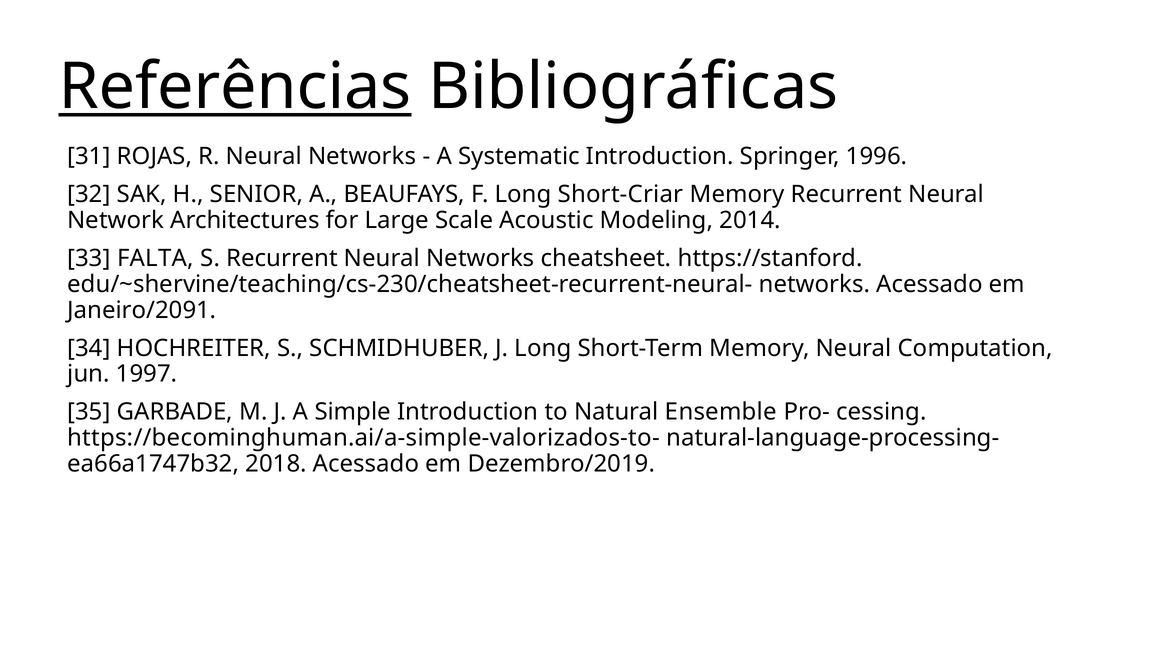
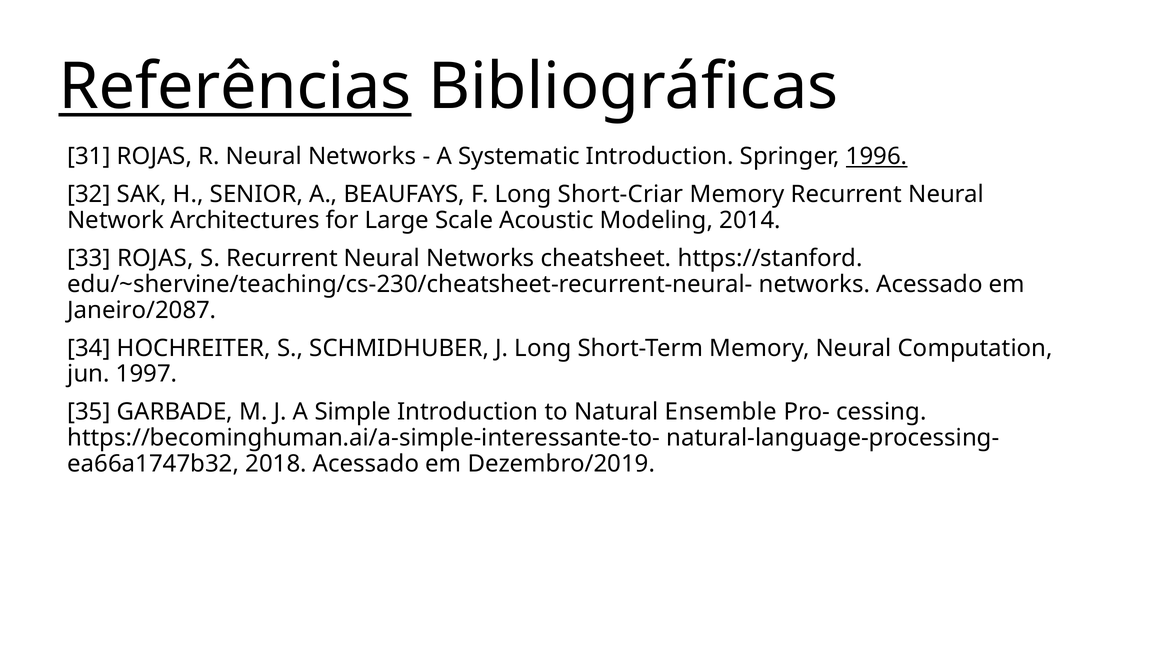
1996 underline: none -> present (877, 156)
33 FALTA: FALTA -> ROJAS (155, 258)
Janeiro/2091: Janeiro/2091 -> Janeiro/2087 (142, 310)
https://becominghuman.ai/a-simple-valorizados-to-: https://becominghuman.ai/a-simple-valorizados-to- -> https://becominghuman.ai/a-simple-interessante-to- (364, 438)
